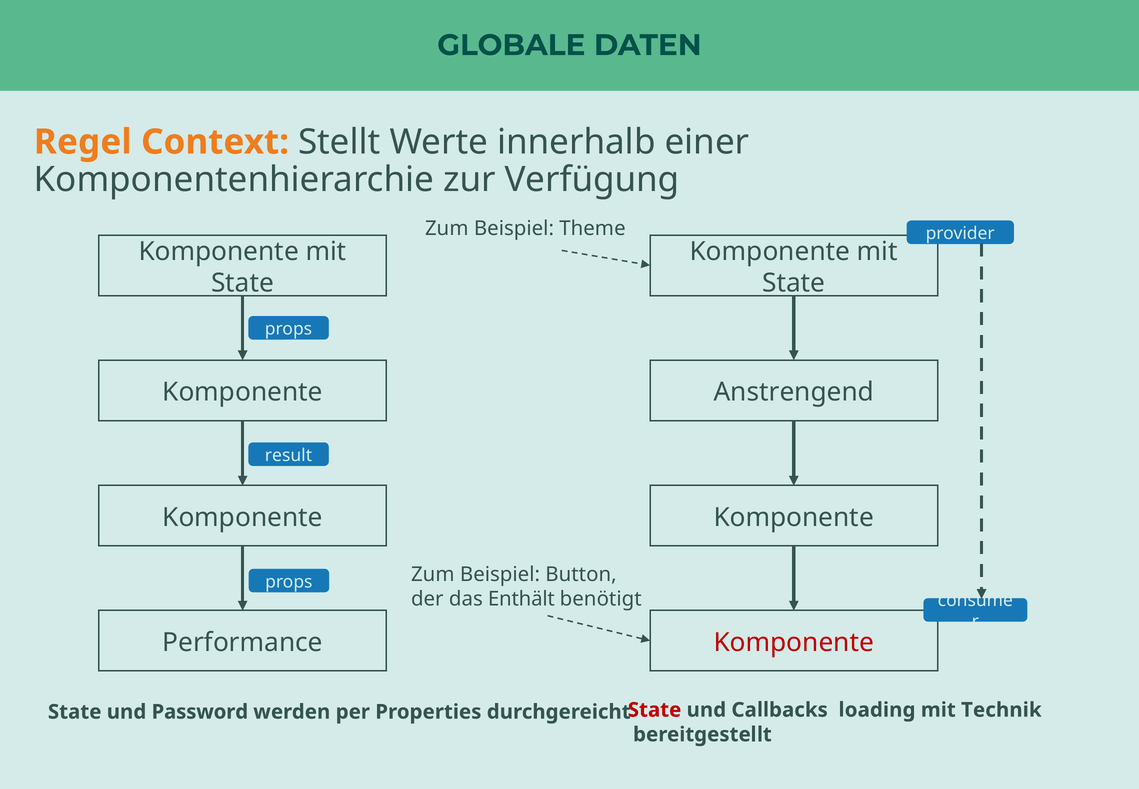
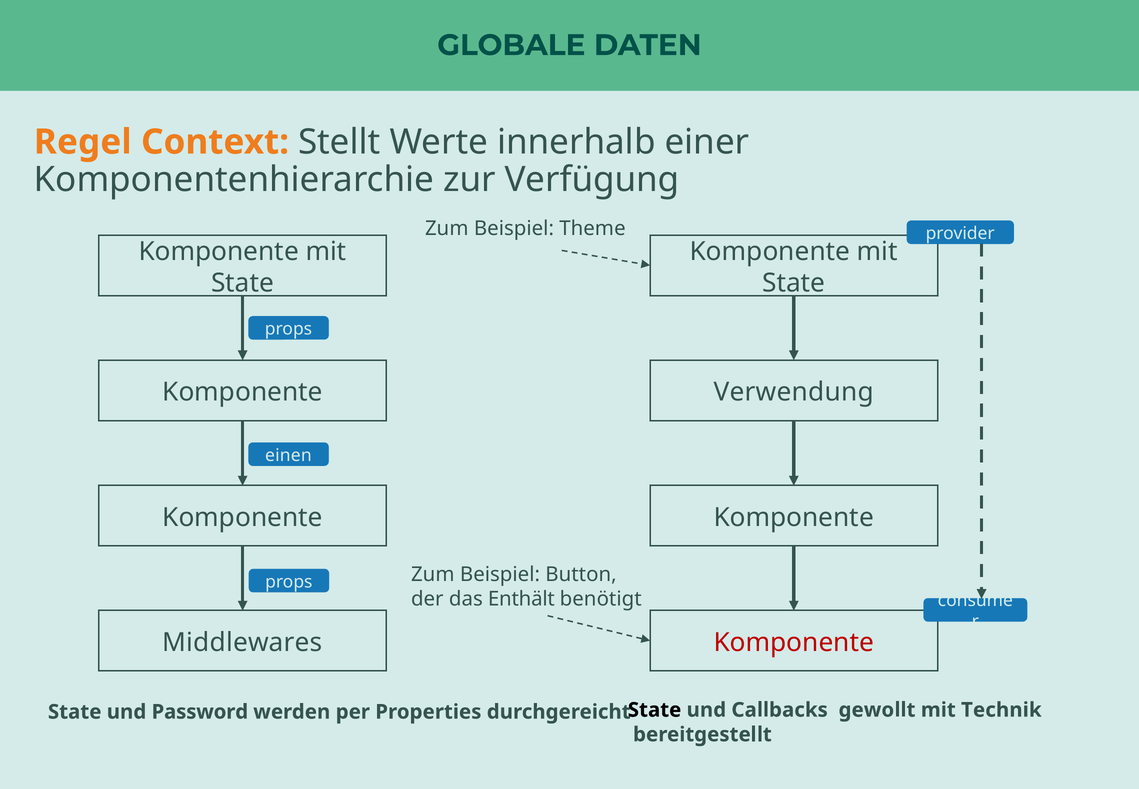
Anstrengend: Anstrengend -> Verwendung (794, 392)
result: result -> einen (288, 455)
Performance: Performance -> Middlewares (242, 642)
State colour: red -> black (655, 710)
loading: loading -> gewollt (877, 710)
